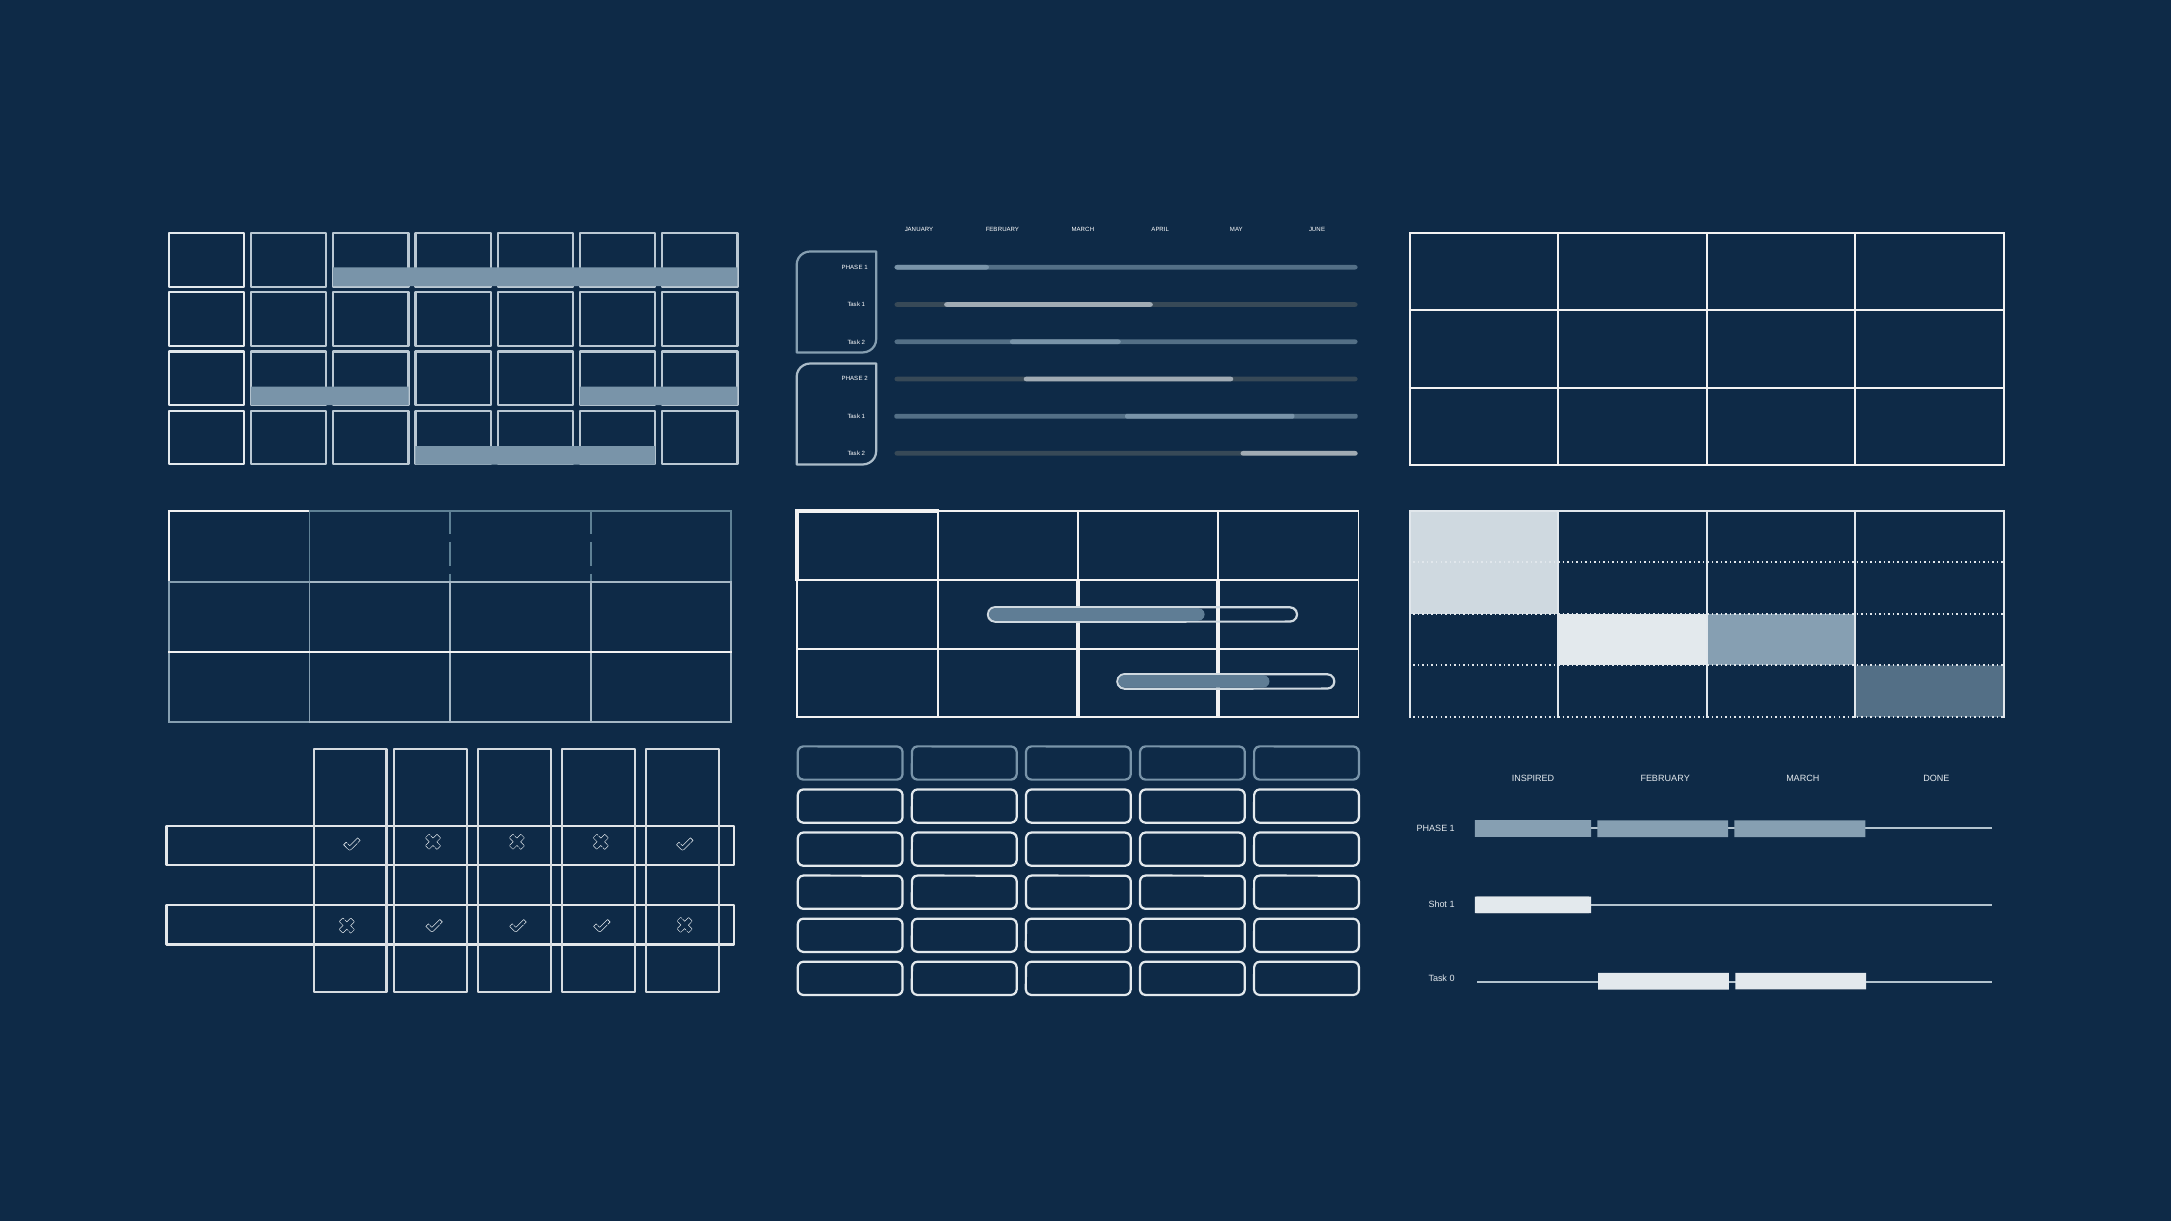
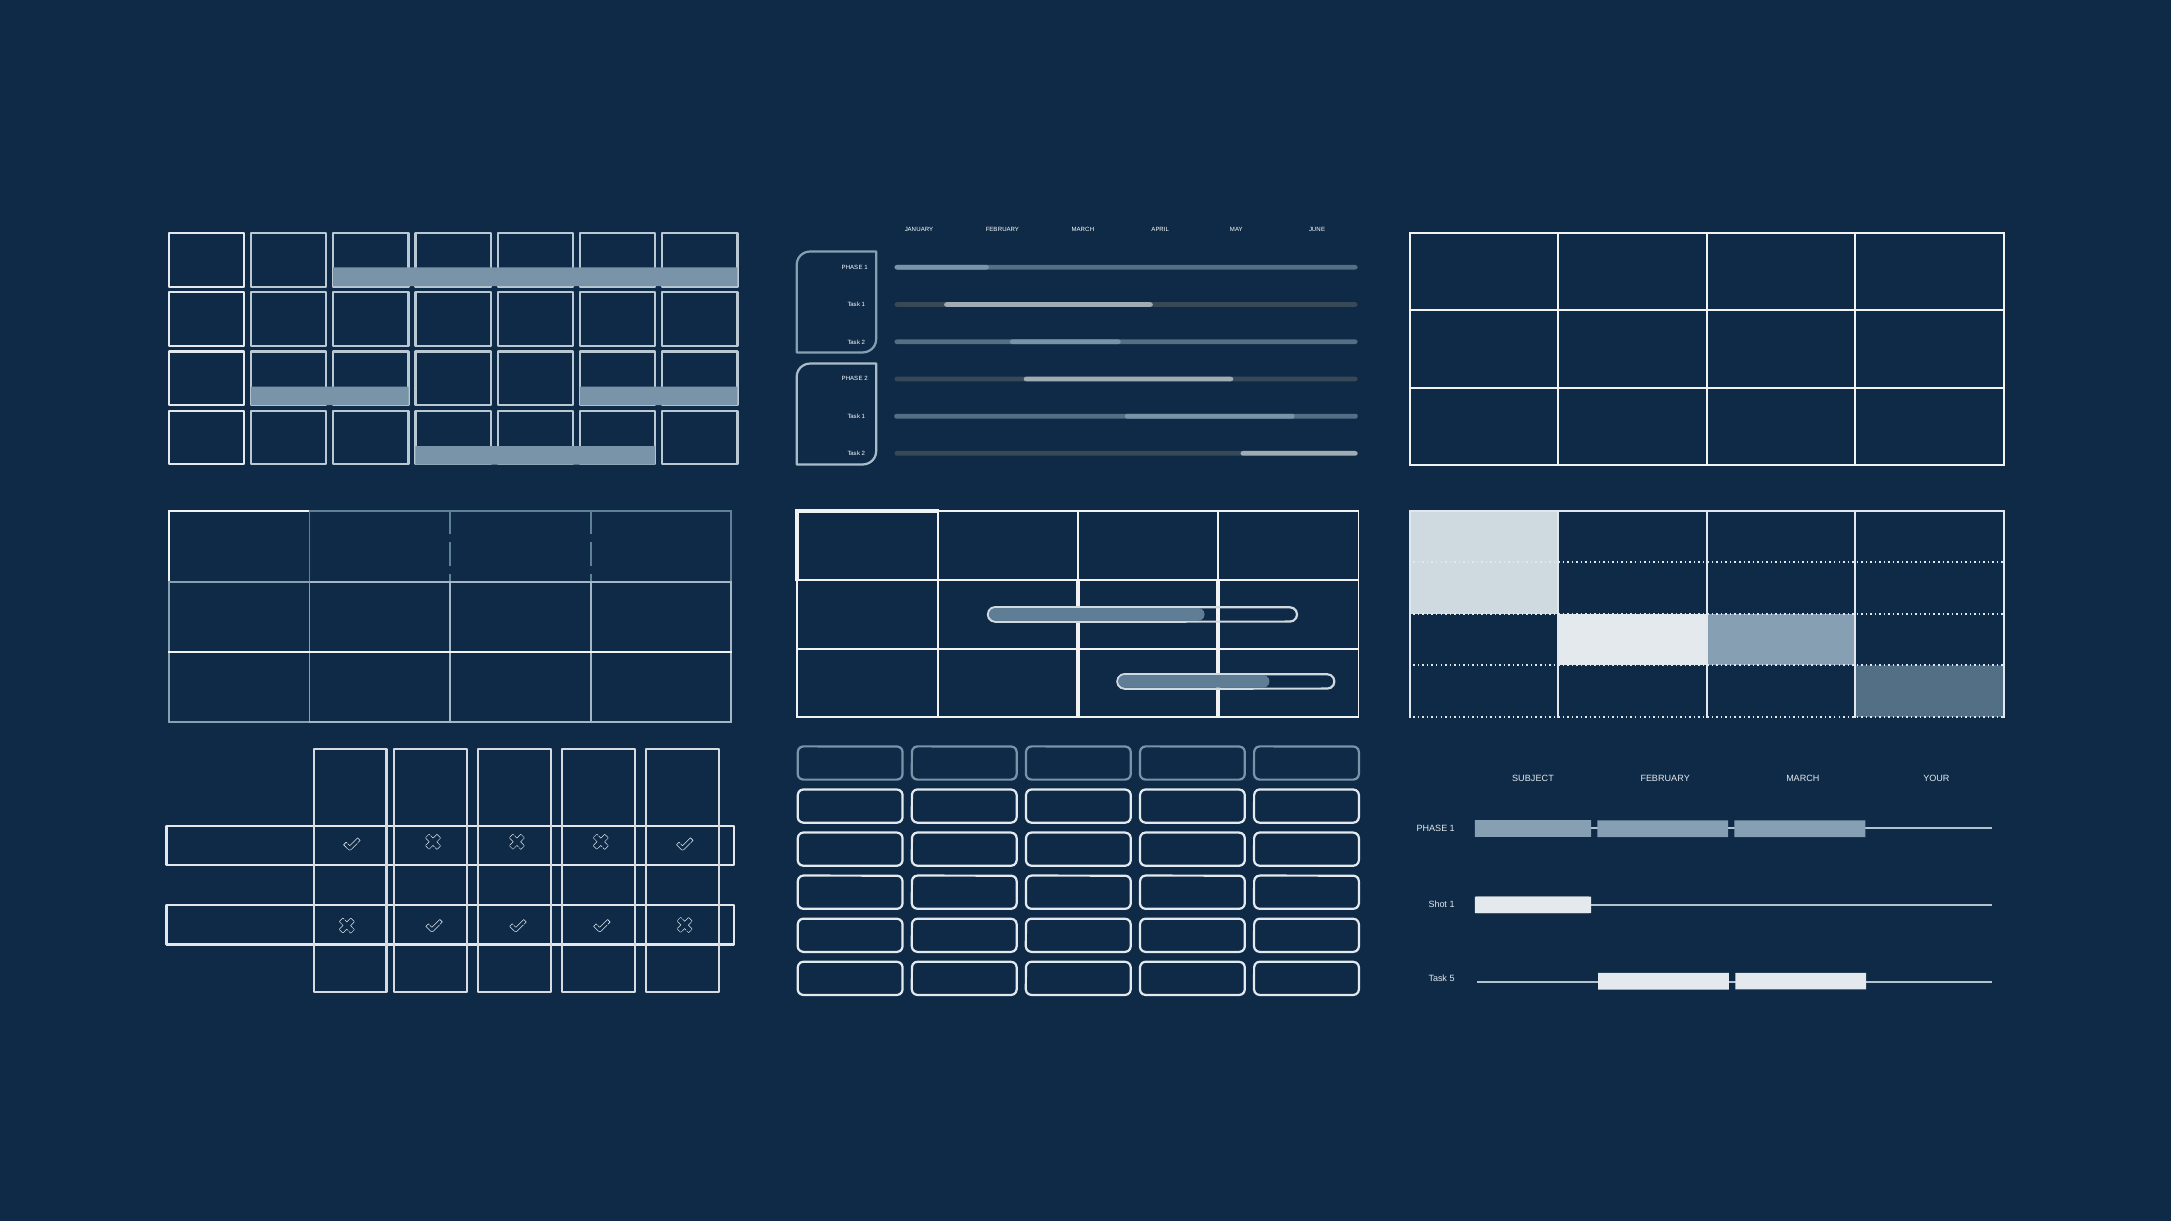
INSPIRED: INSPIRED -> SUBJECT (1533, 779)
DONE: DONE -> YOUR (1936, 779)
0: 0 -> 5 (1452, 979)
